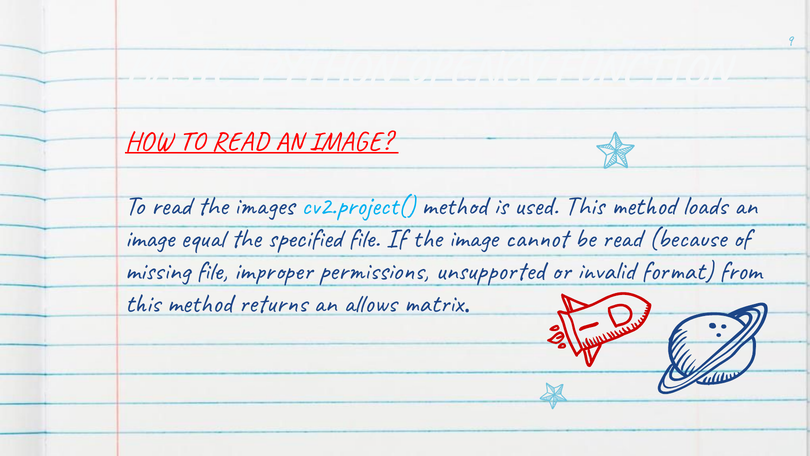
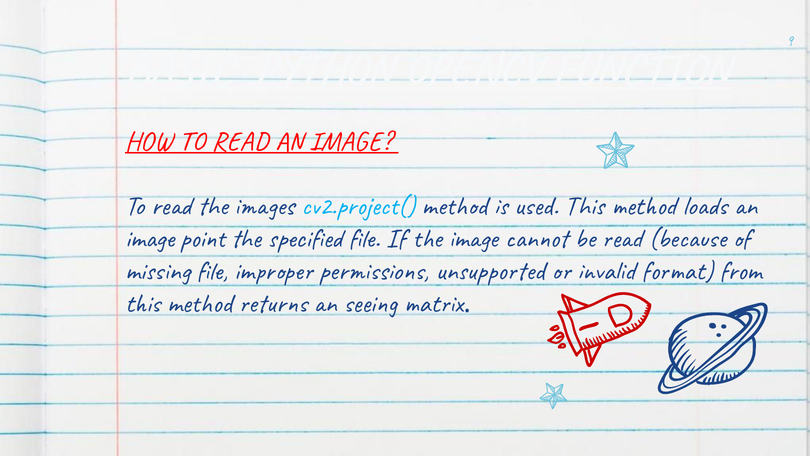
equal: equal -> point (203, 238)
allows: allows -> seeing (370, 303)
